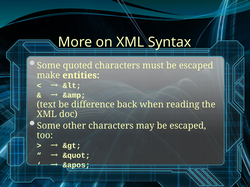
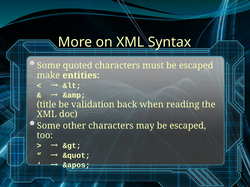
text: text -> title (46, 105)
difference: difference -> validation (93, 105)
